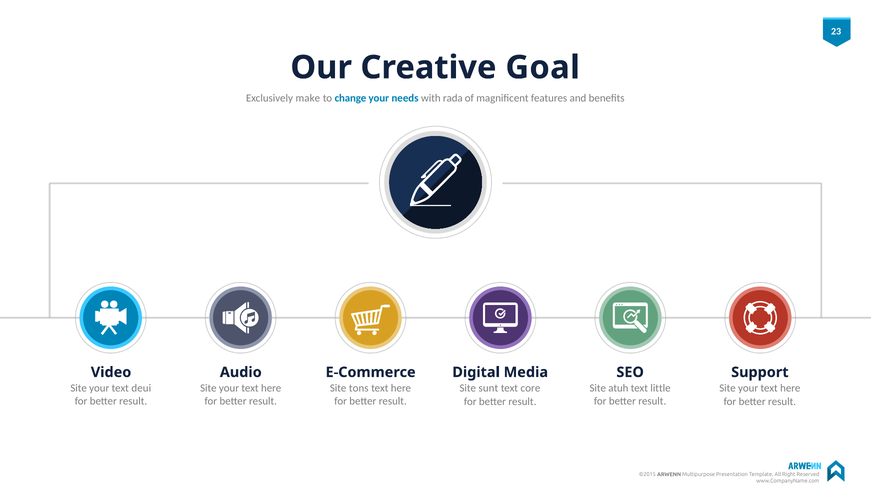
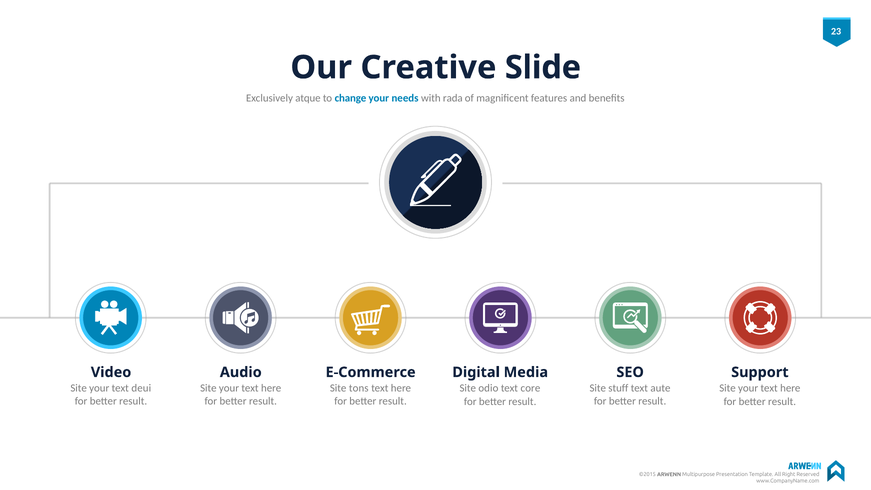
Goal: Goal -> Slide (543, 68)
make: make -> atque (308, 98)
atuh: atuh -> stuff (618, 388)
little: little -> aute (660, 388)
sunt: sunt -> odio (488, 388)
